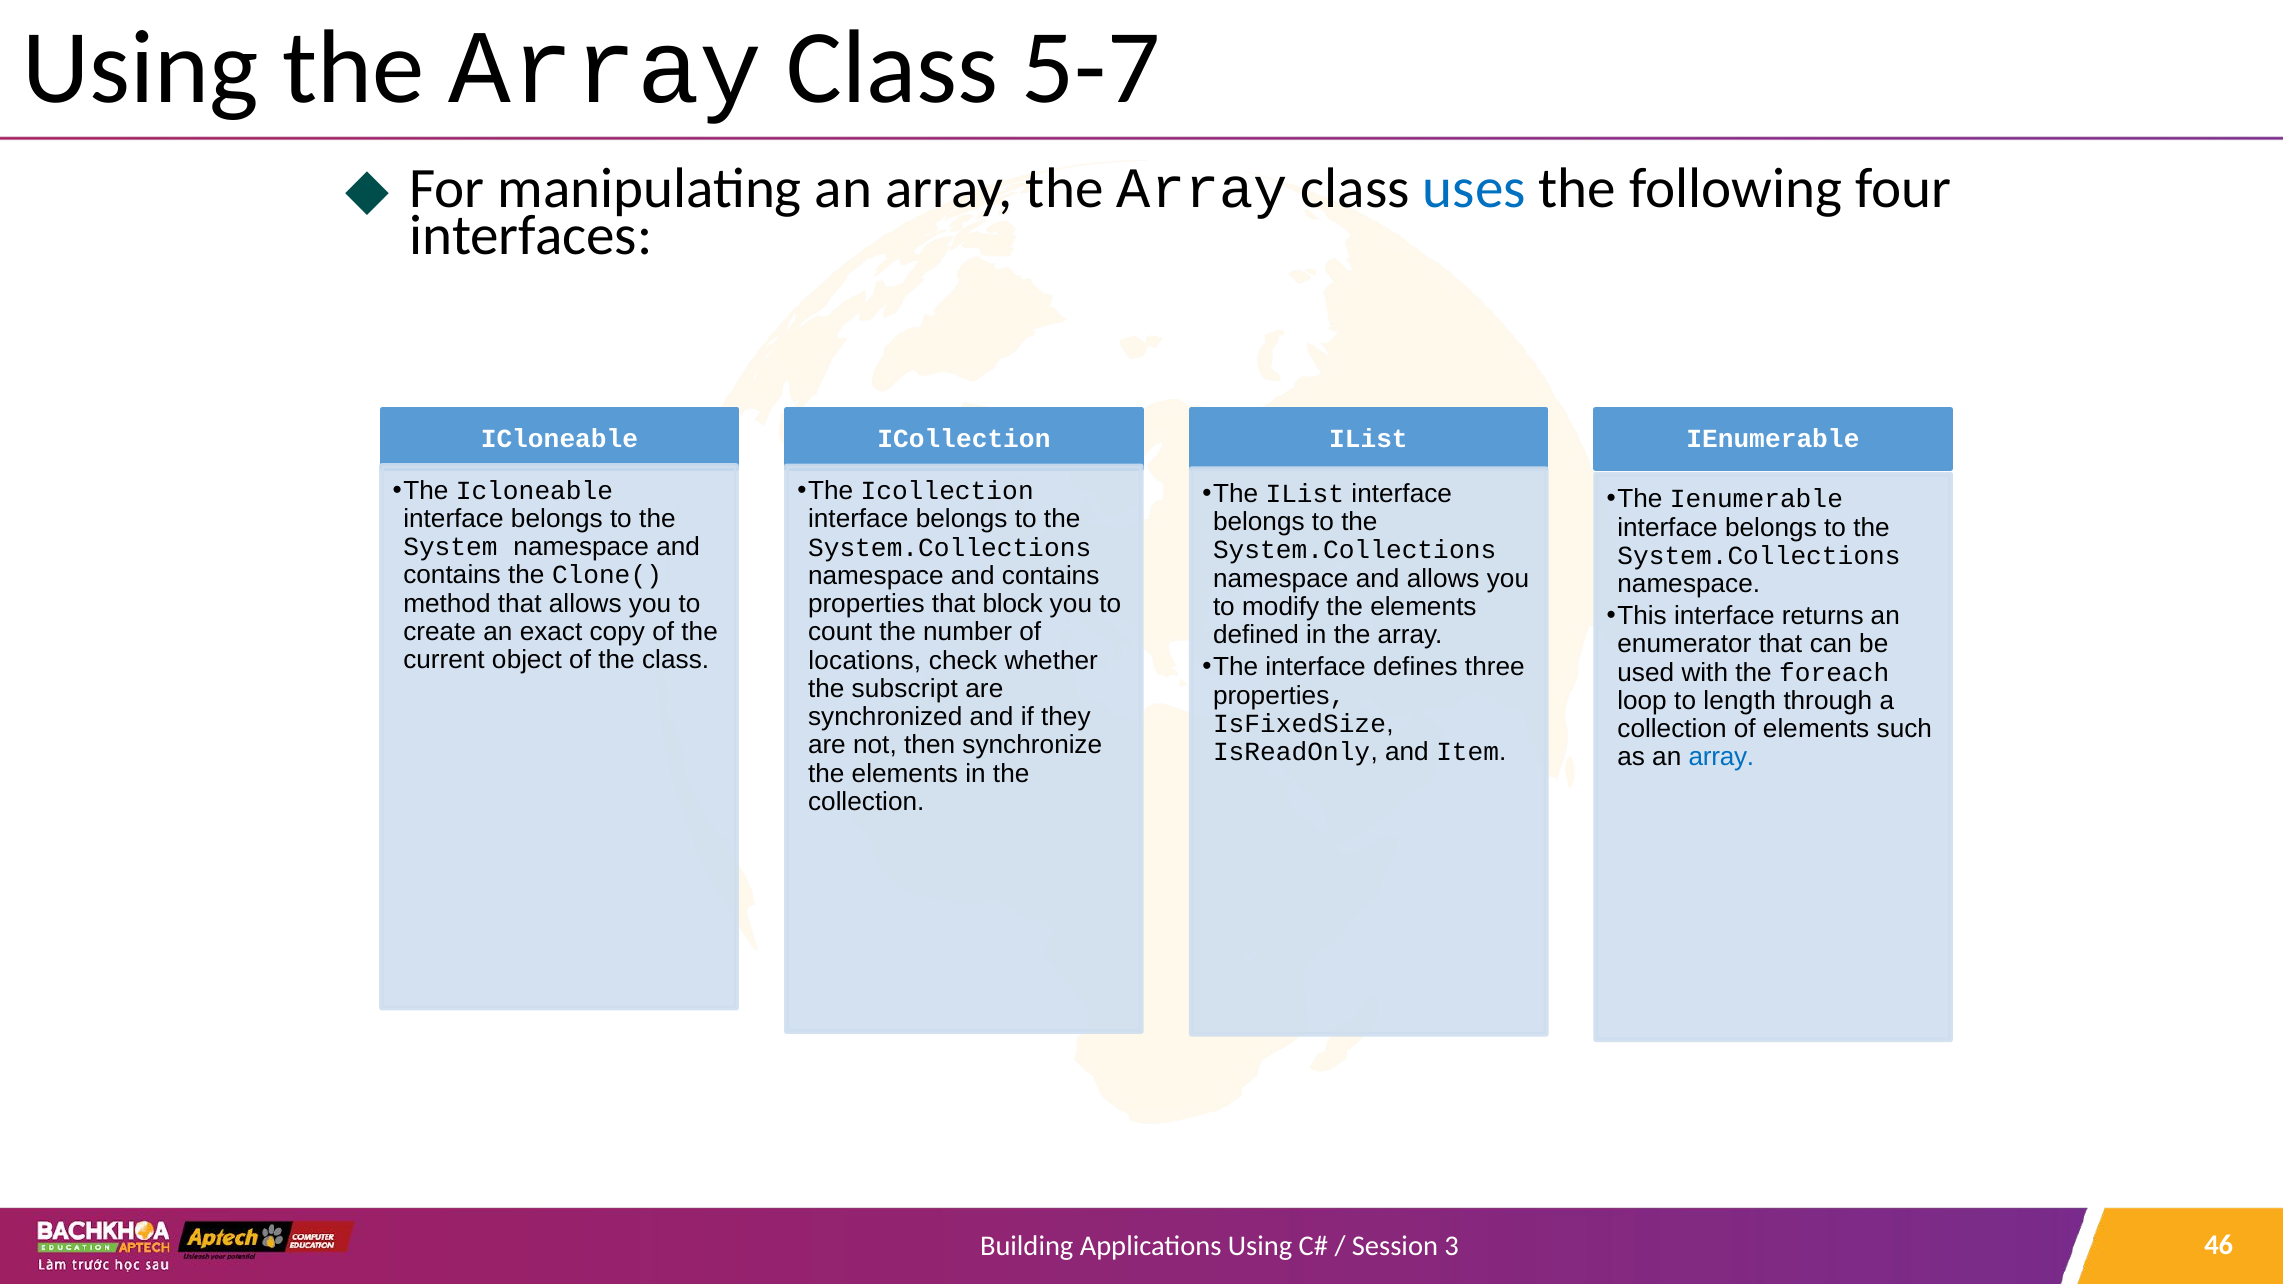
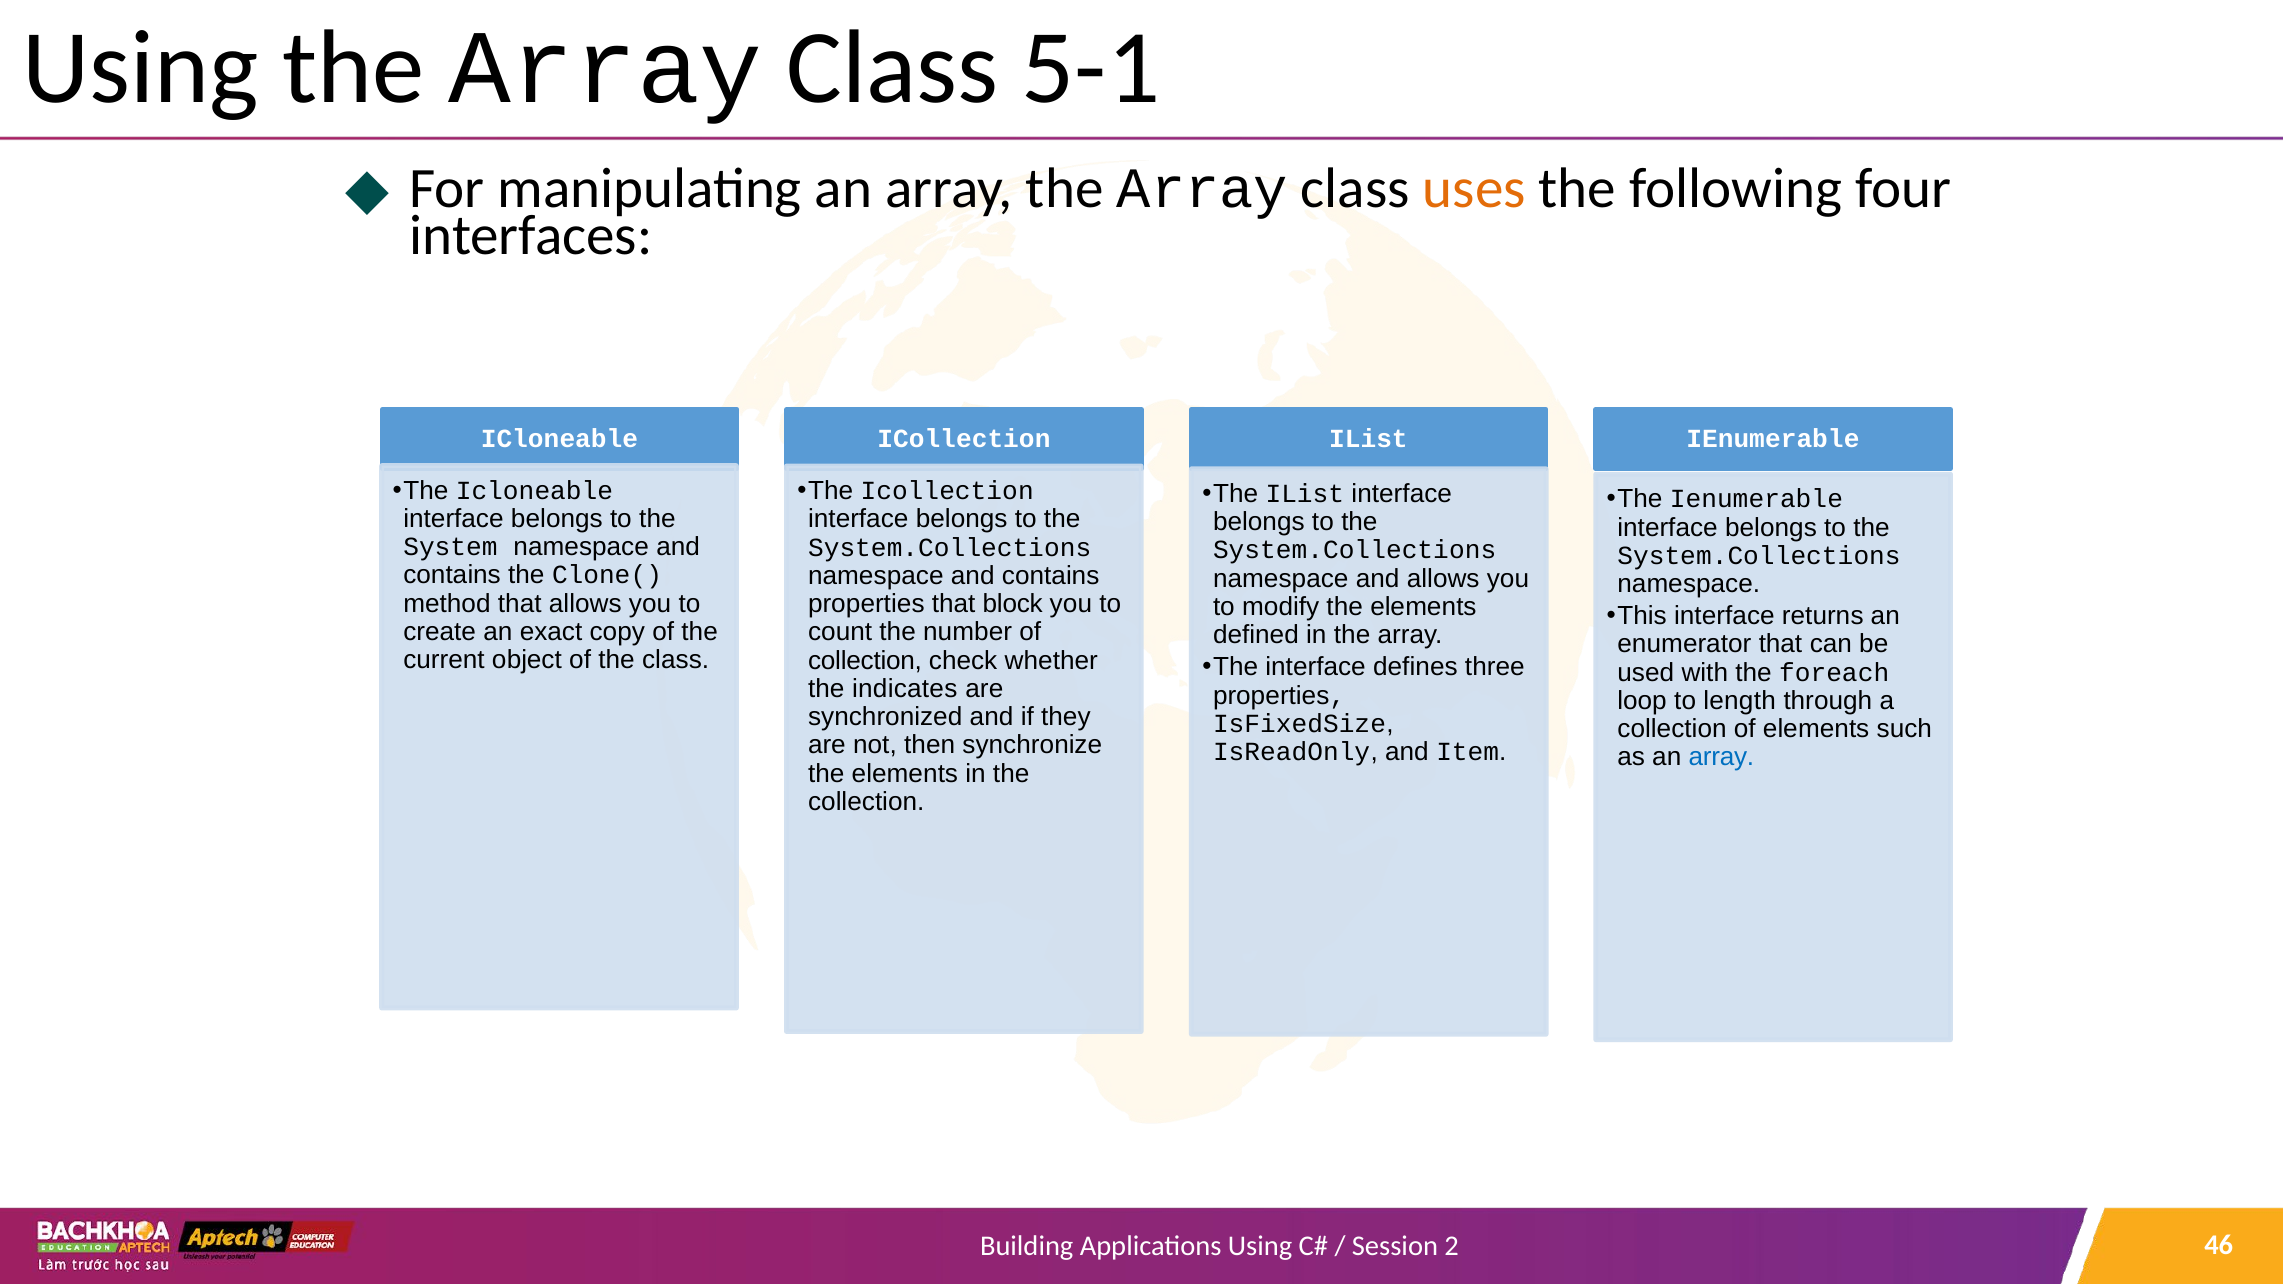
5-7: 5-7 -> 5-1 (1091, 68)
uses colour: blue -> orange (1474, 188)
locations: locations -> collection (865, 661)
subscript: subscript -> indicates (905, 689)
3: 3 -> 2 (1452, 1247)
